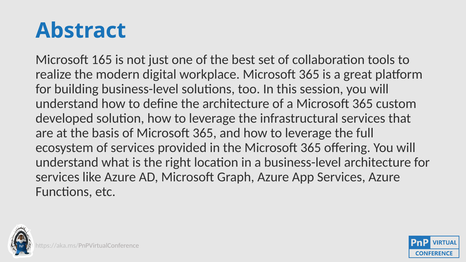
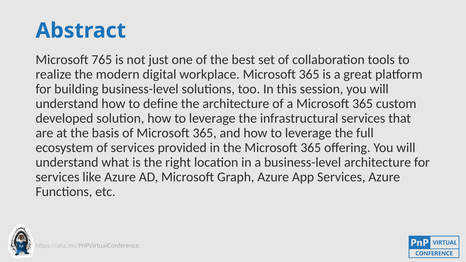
165: 165 -> 765 (102, 60)
